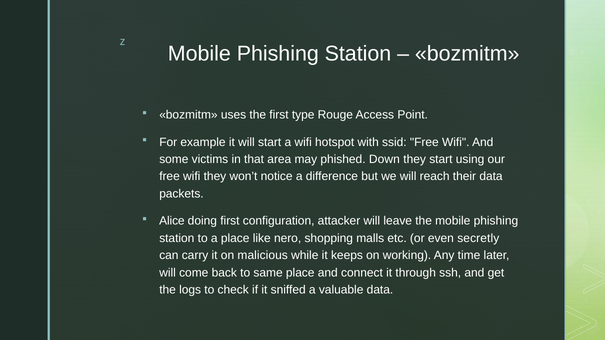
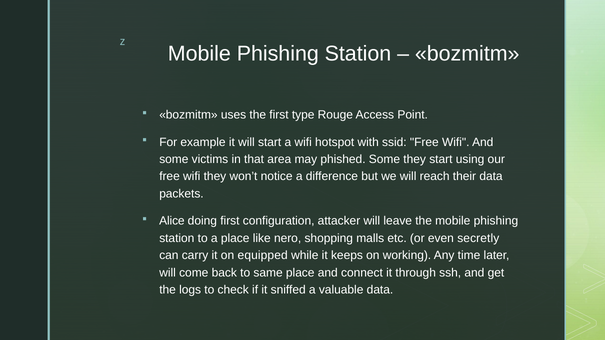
phished Down: Down -> Some (384, 159)
malicious: malicious -> equipped (263, 256)
